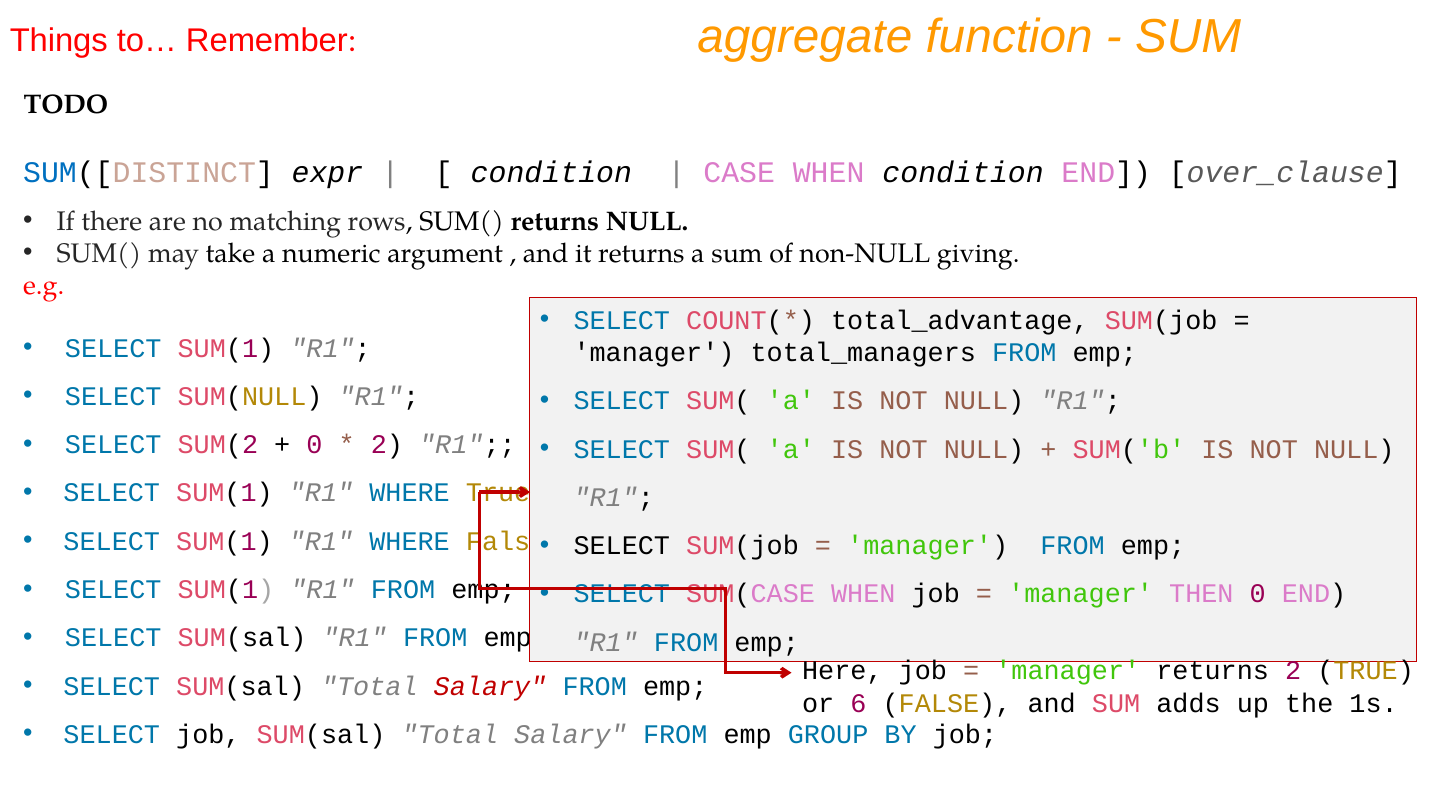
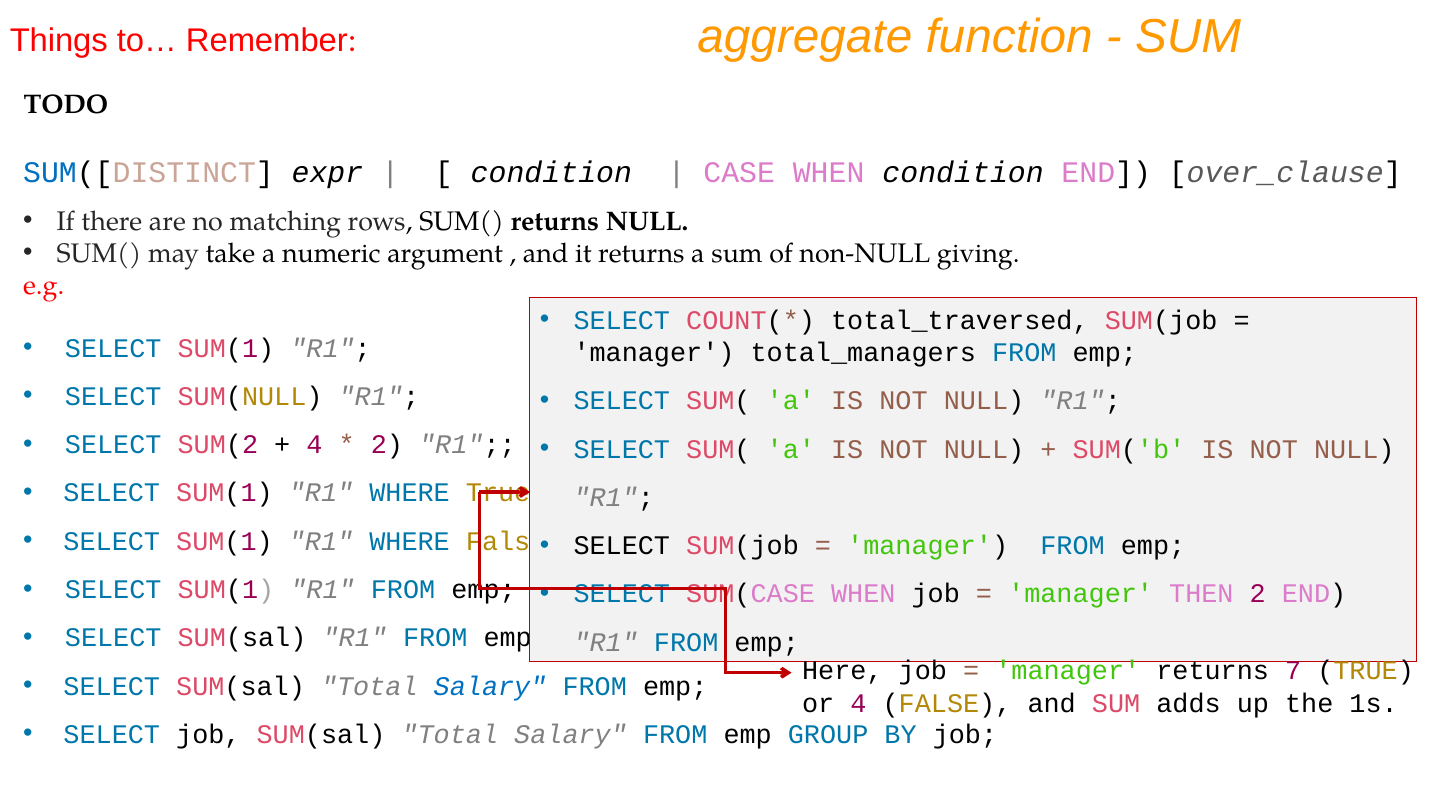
total_advantage: total_advantage -> total_traversed (960, 320)
0: 0 -> 4 (314, 445)
THEN 0: 0 -> 2 (1258, 594)
returns 2: 2 -> 7 (1293, 671)
Salary colour: red -> blue (490, 686)
or 6: 6 -> 4 (858, 703)
